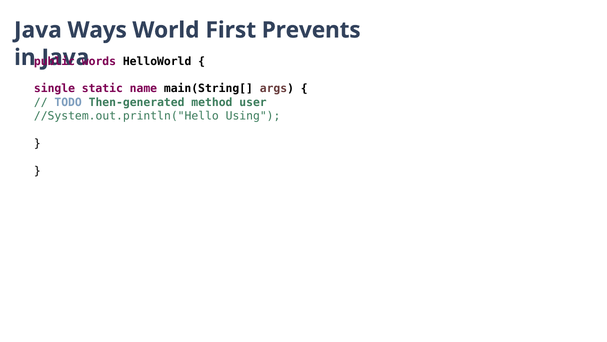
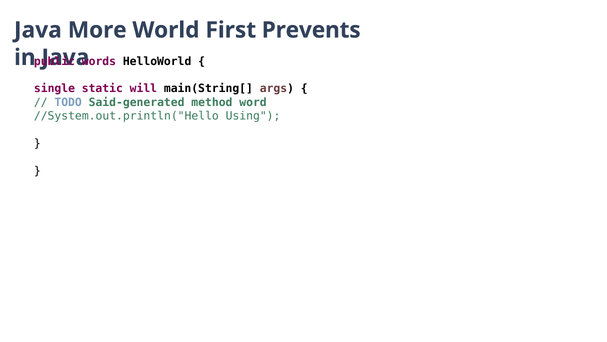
Ways: Ways -> More (97, 30)
name: name -> will (143, 89)
Then-generated: Then-generated -> Said-generated (137, 102)
user: user -> word (253, 102)
